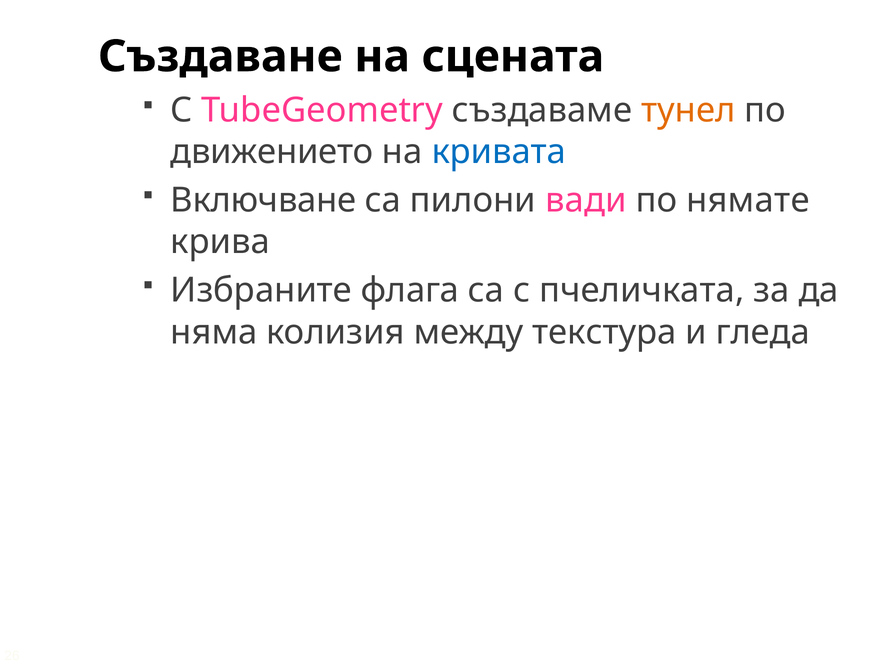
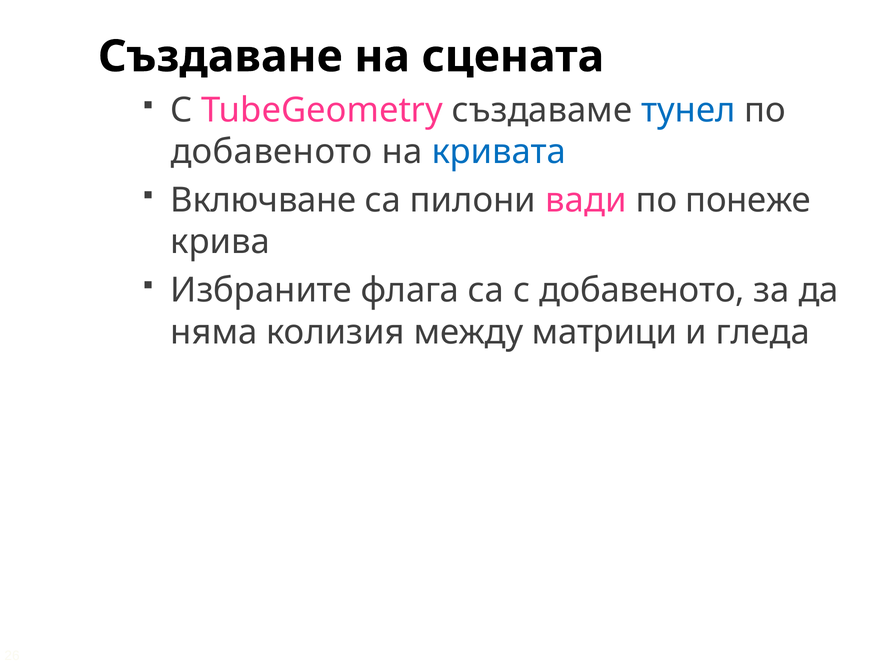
тунел colour: orange -> blue (688, 110)
движението: движението -> добавеното (272, 152)
нямате: нямате -> понеже (748, 201)
с пчеличката: пчеличката -> добавеното (642, 291)
текстура: текстура -> матрици (605, 332)
